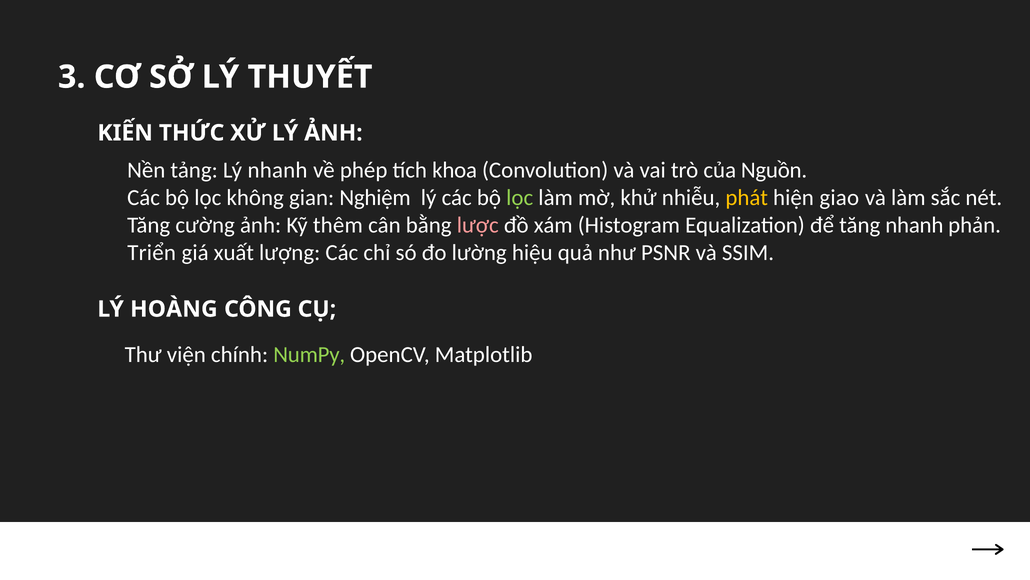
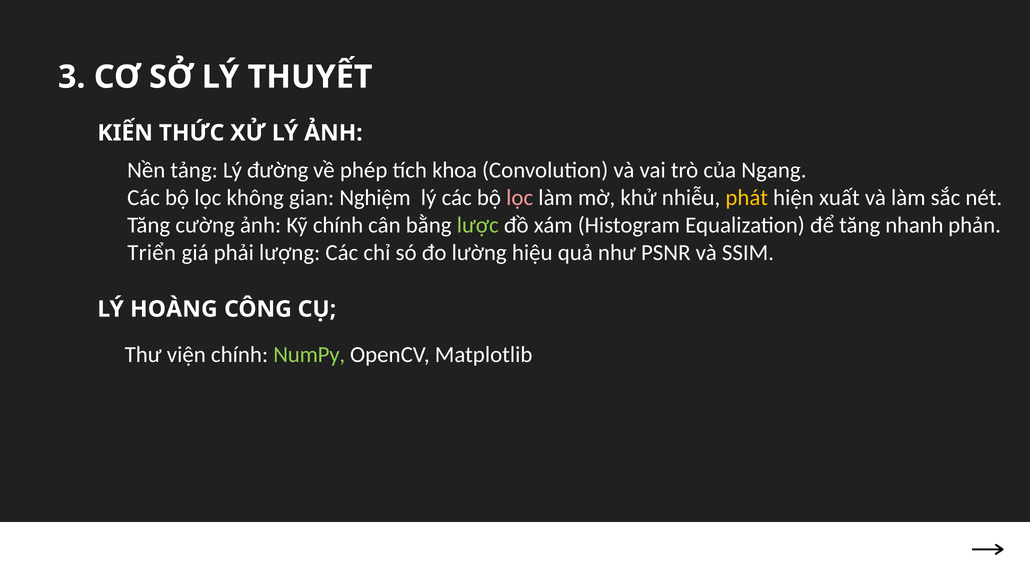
Lý nhanh: nhanh -> đường (278, 170)
Nguồn: Nguồn -> Ngang (774, 170)
lọc colour: light green -> pink (520, 197)
giao: giao -> xuất (839, 197)
Kỹ thêm: thêm -> chính (338, 225)
lược colour: pink -> light green (478, 225)
xuất: xuất -> phải (234, 252)
